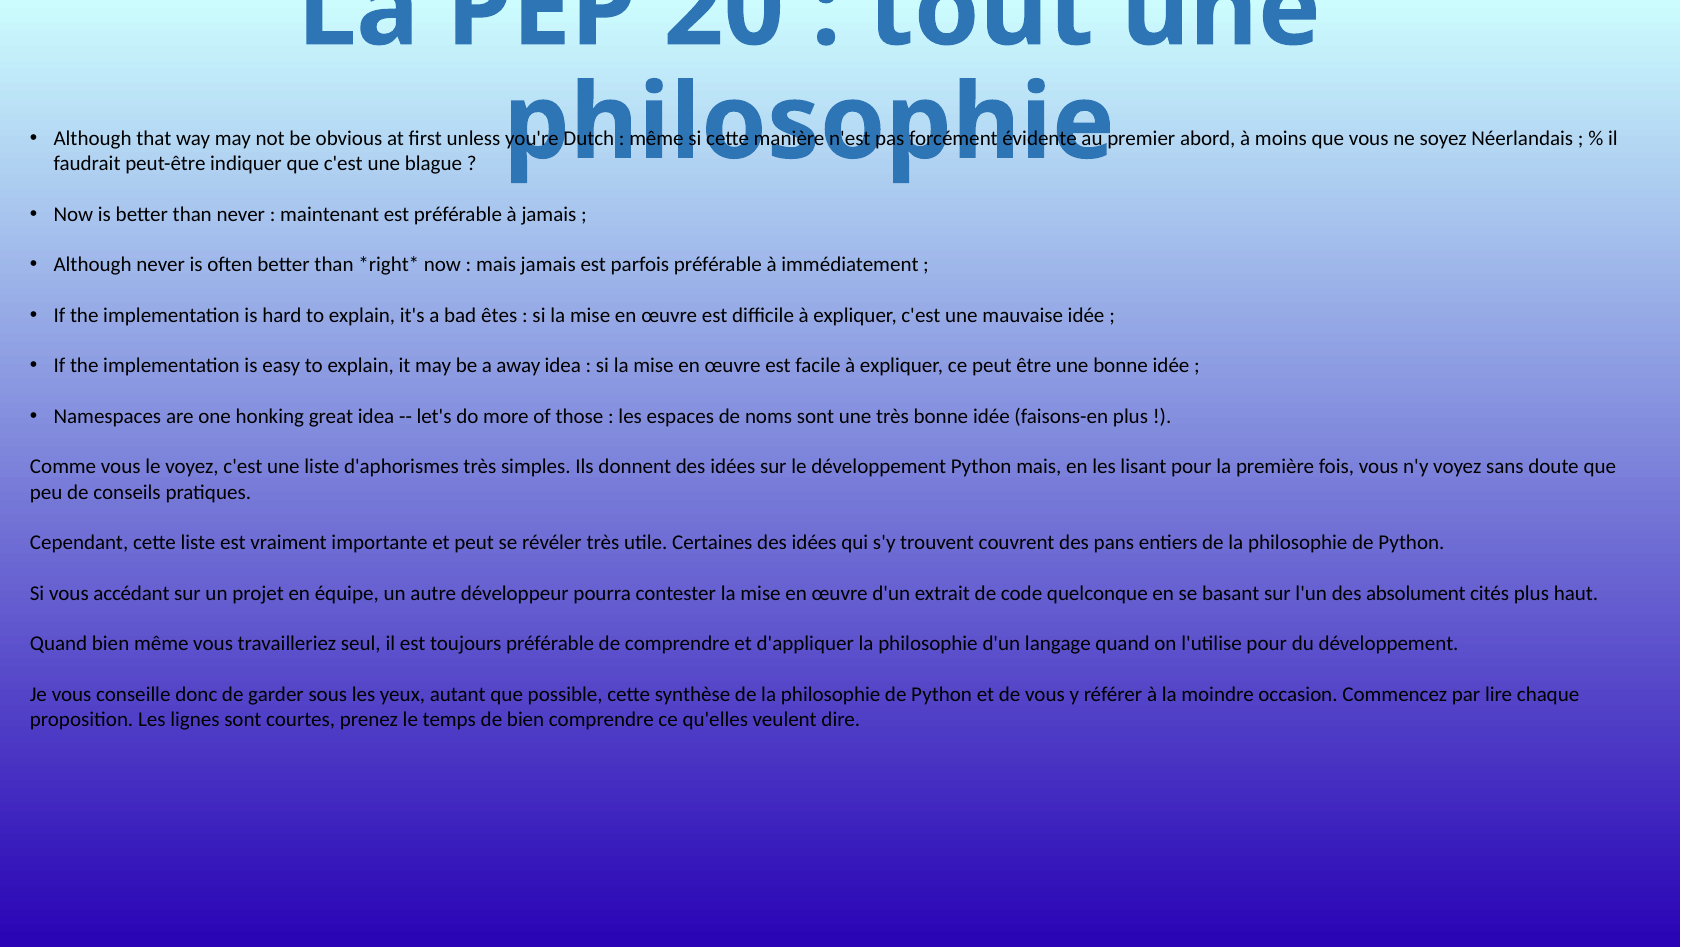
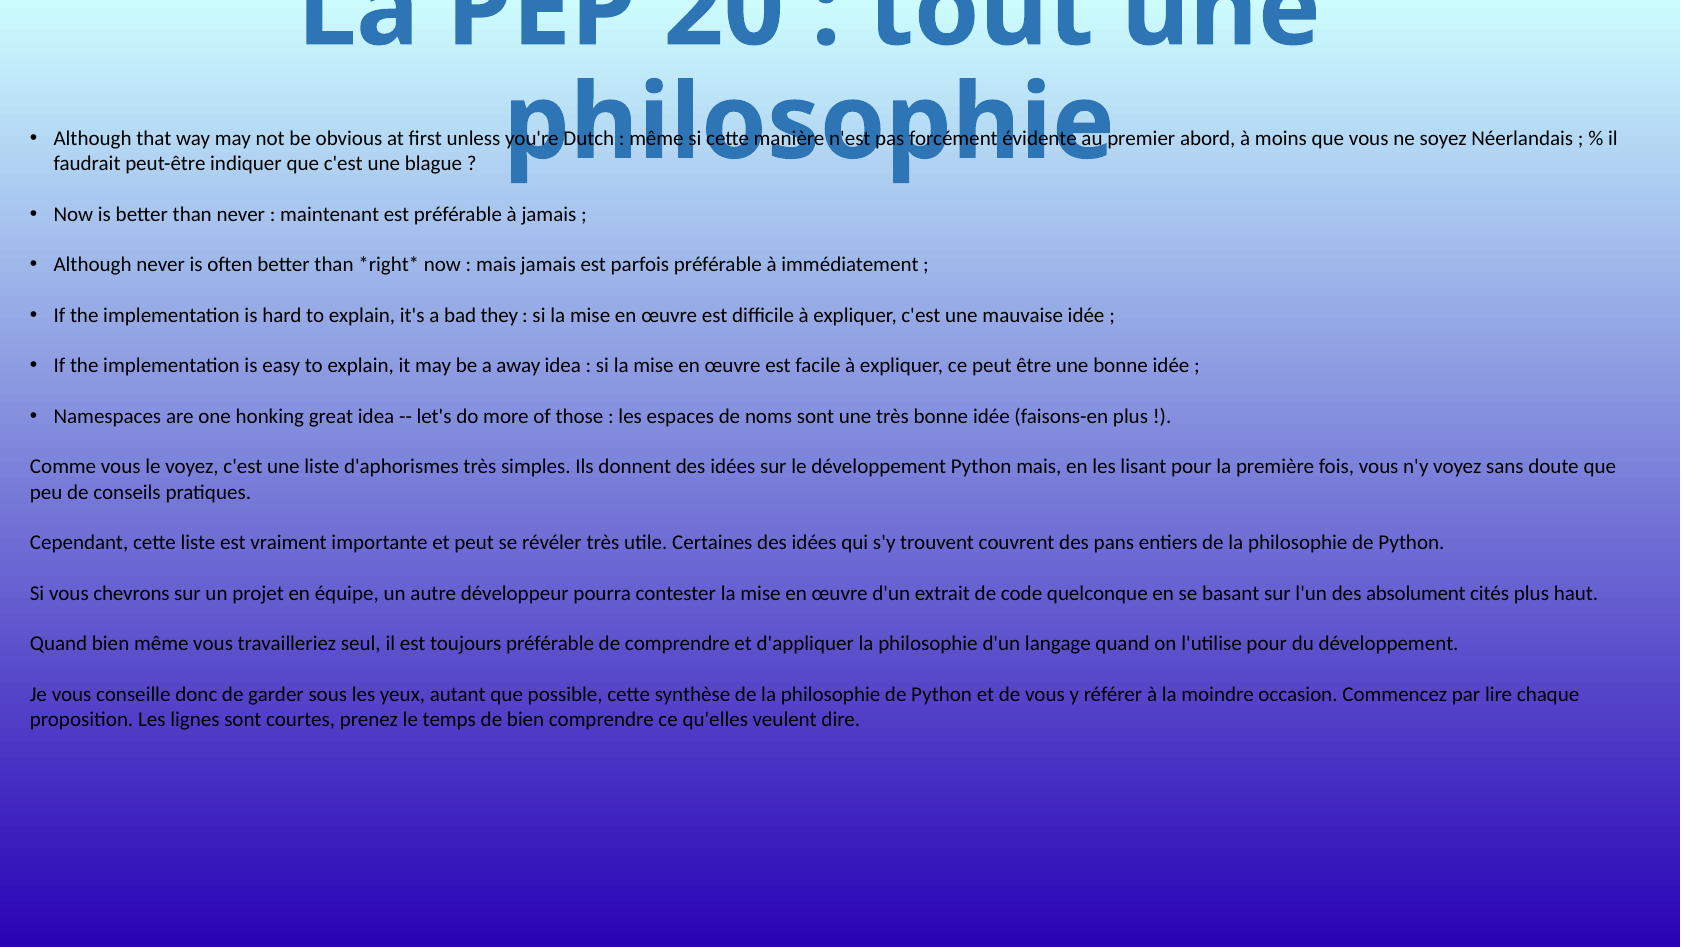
êtes: êtes -> they (499, 315)
accédant: accédant -> chevrons (132, 593)
